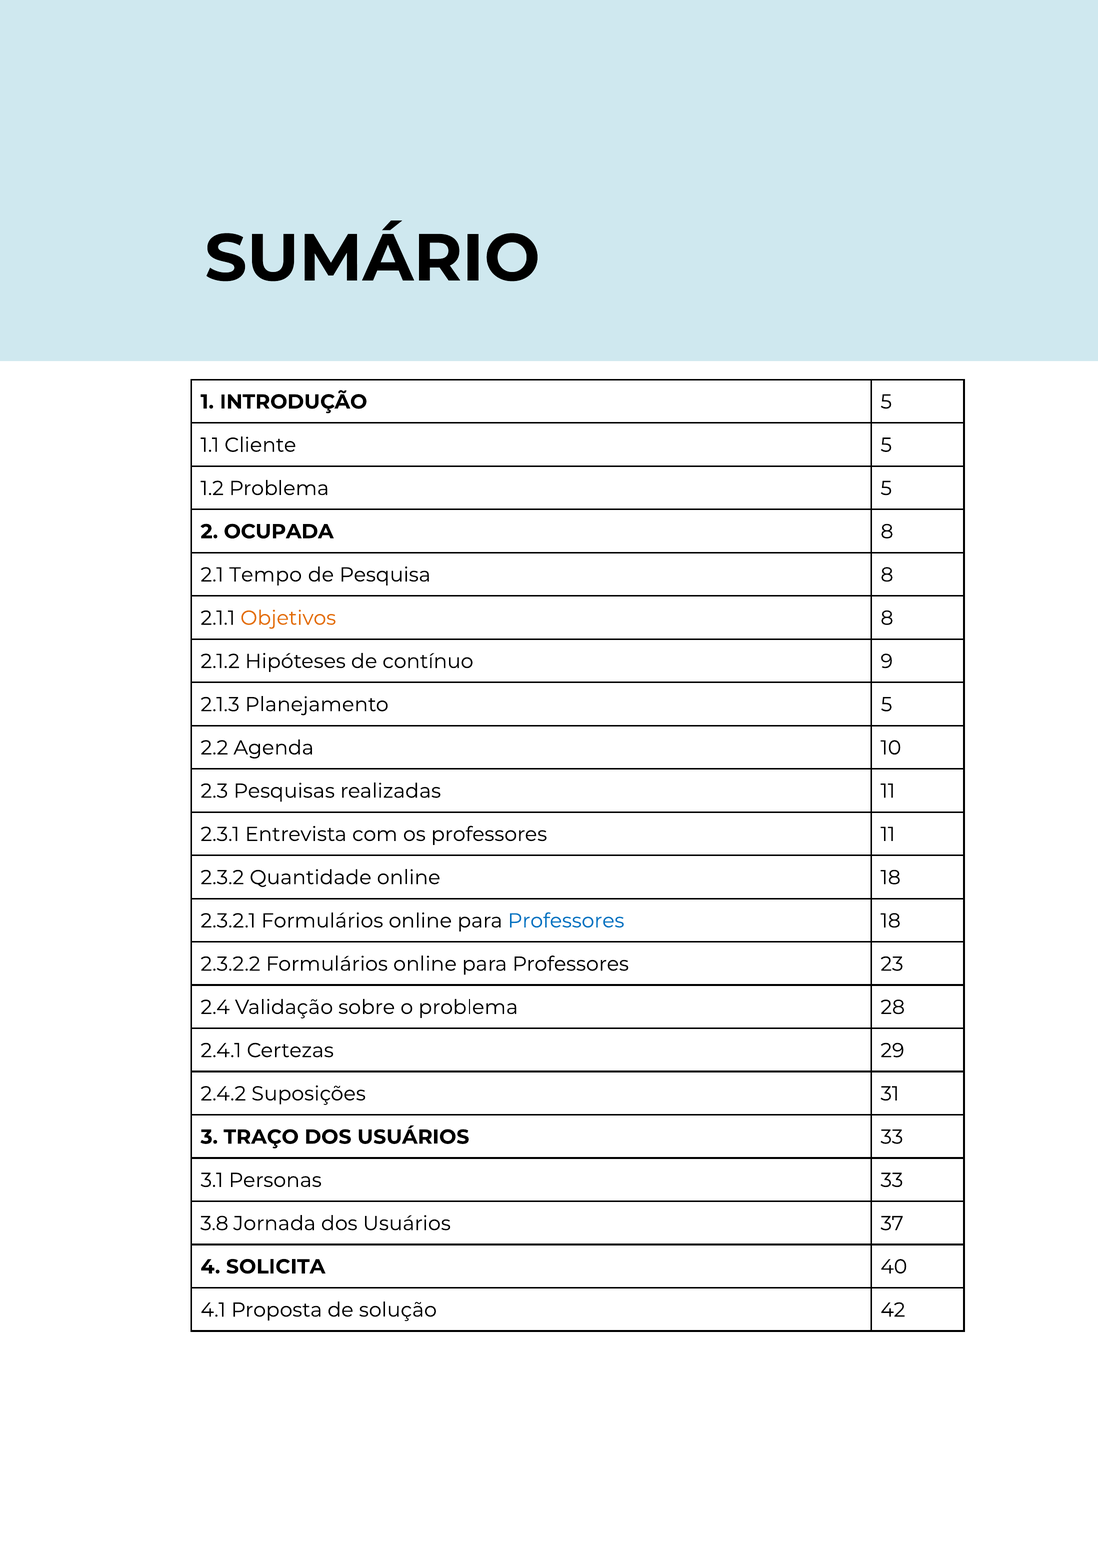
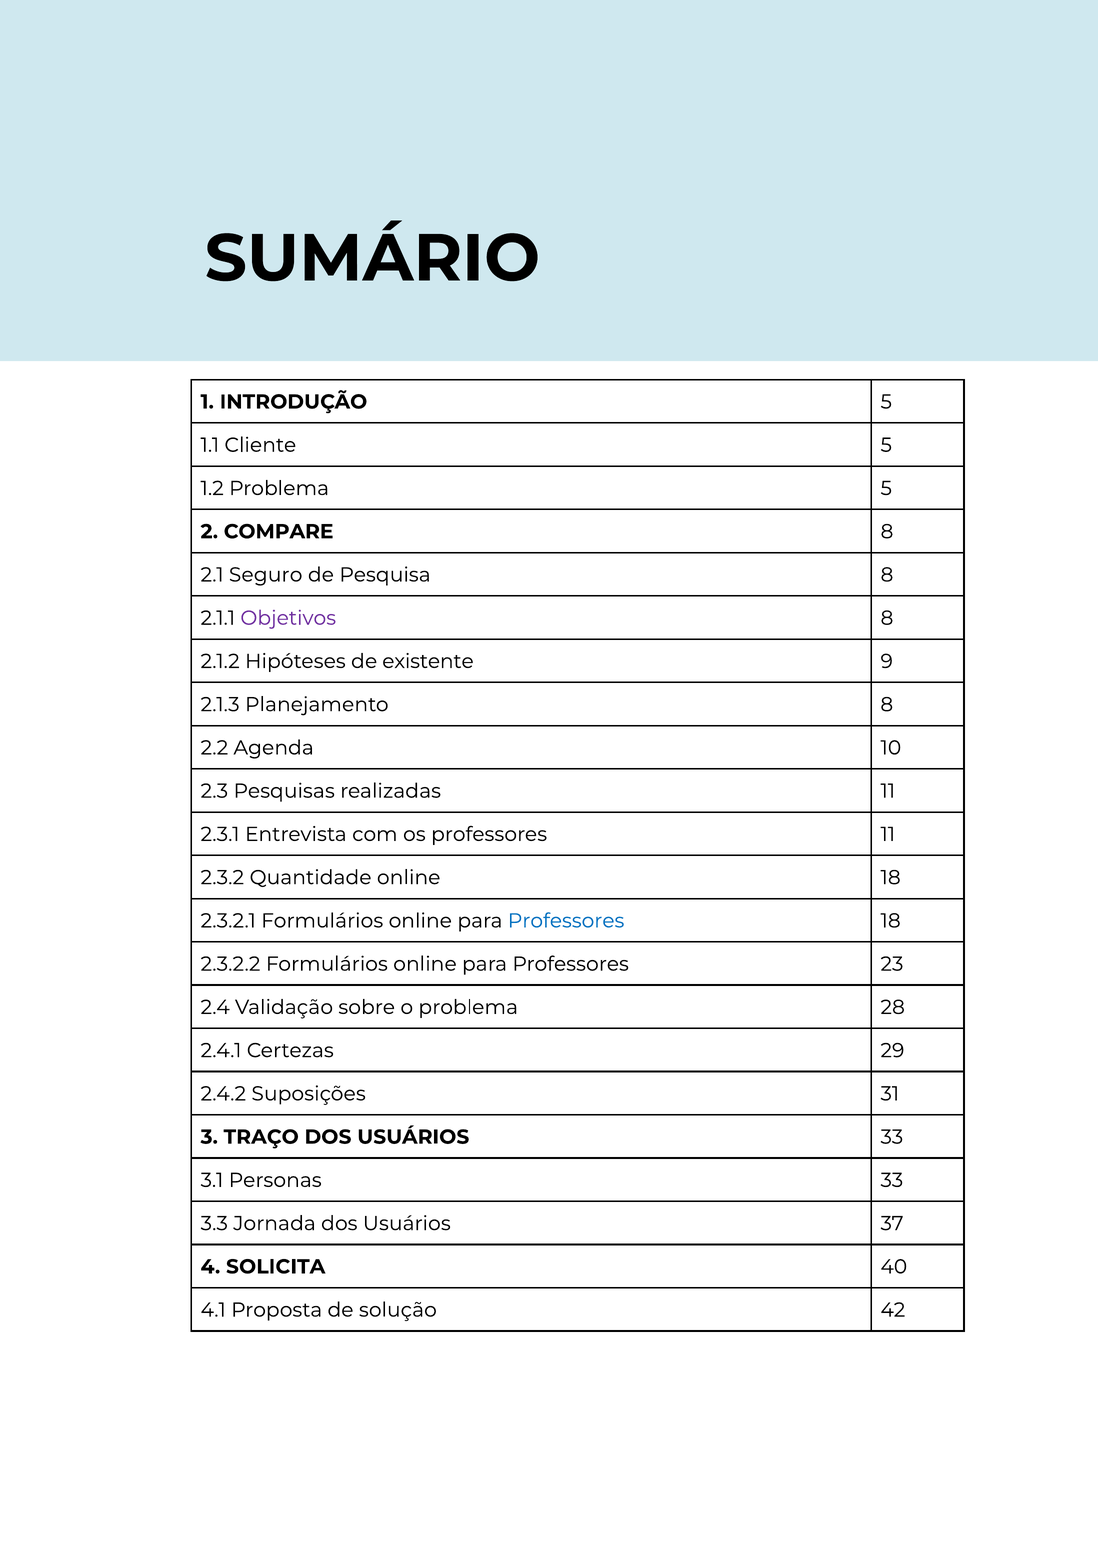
OCUPADA: OCUPADA -> COMPARE (279, 532)
Tempo: Tempo -> Seguro (266, 575)
Objetivos colour: orange -> purple (288, 618)
contínuo: contínuo -> existente (428, 661)
Planejamento 5: 5 -> 8 (887, 704)
3.8: 3.8 -> 3.3 (214, 1223)
